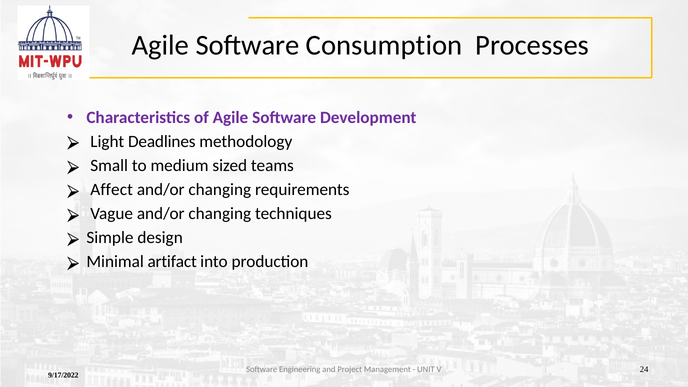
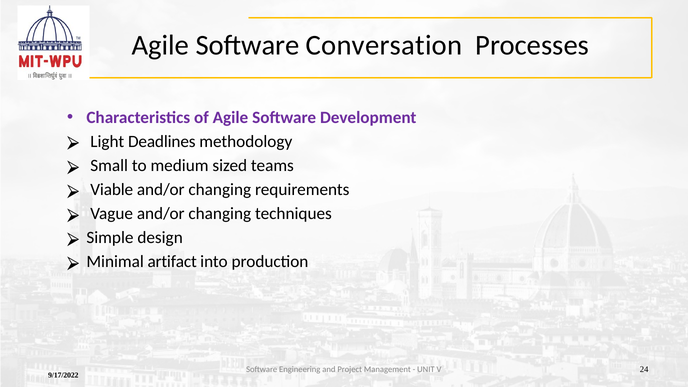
Consumption: Consumption -> Conversation (384, 46)
Affect: Affect -> Viable (112, 190)
